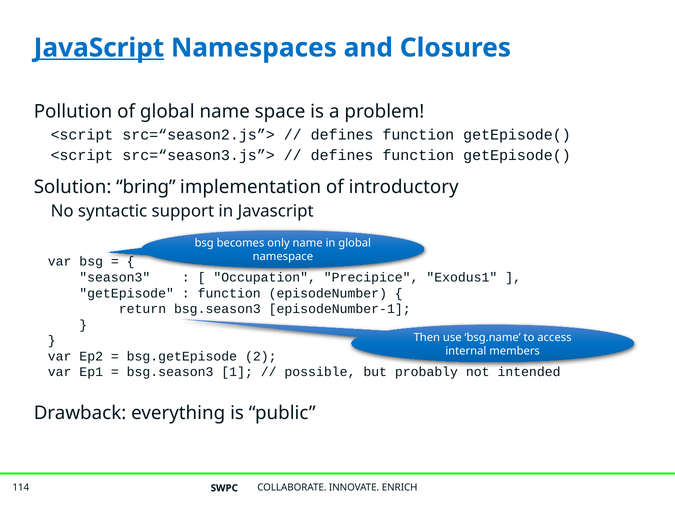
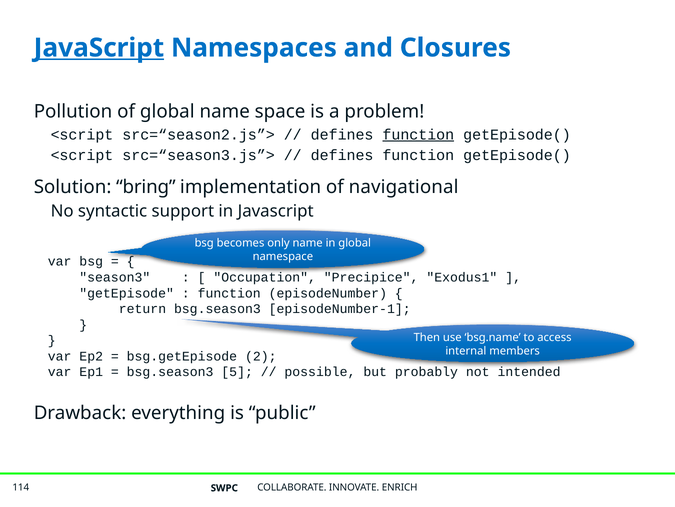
function underline: none -> present (418, 134)
introductory: introductory -> navigational (404, 187)
1: 1 -> 5 (237, 372)
